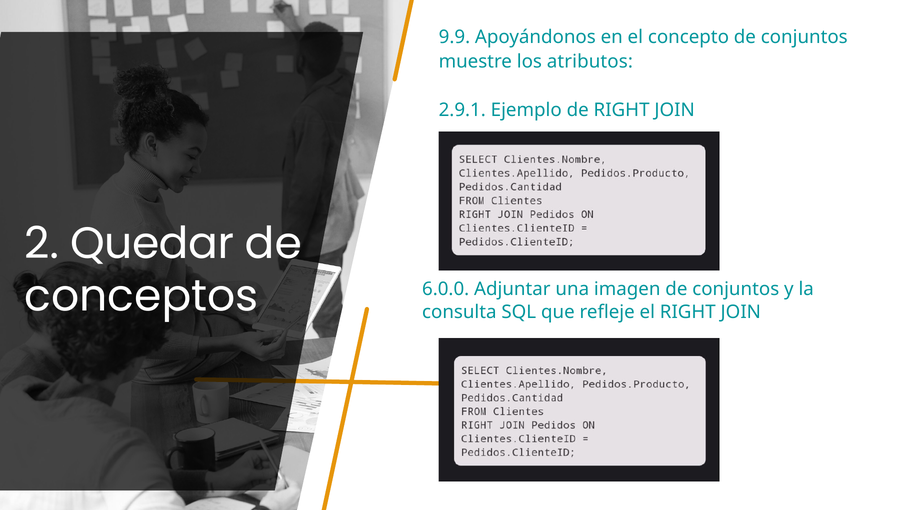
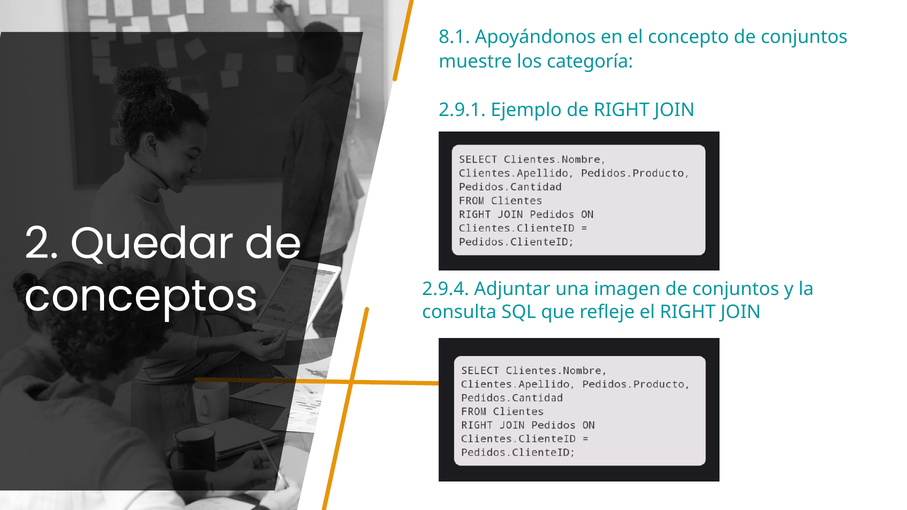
9.9: 9.9 -> 8.1 (454, 37)
atributos: atributos -> categoría (590, 62)
6.0.0: 6.0.0 -> 2.9.4 (446, 289)
